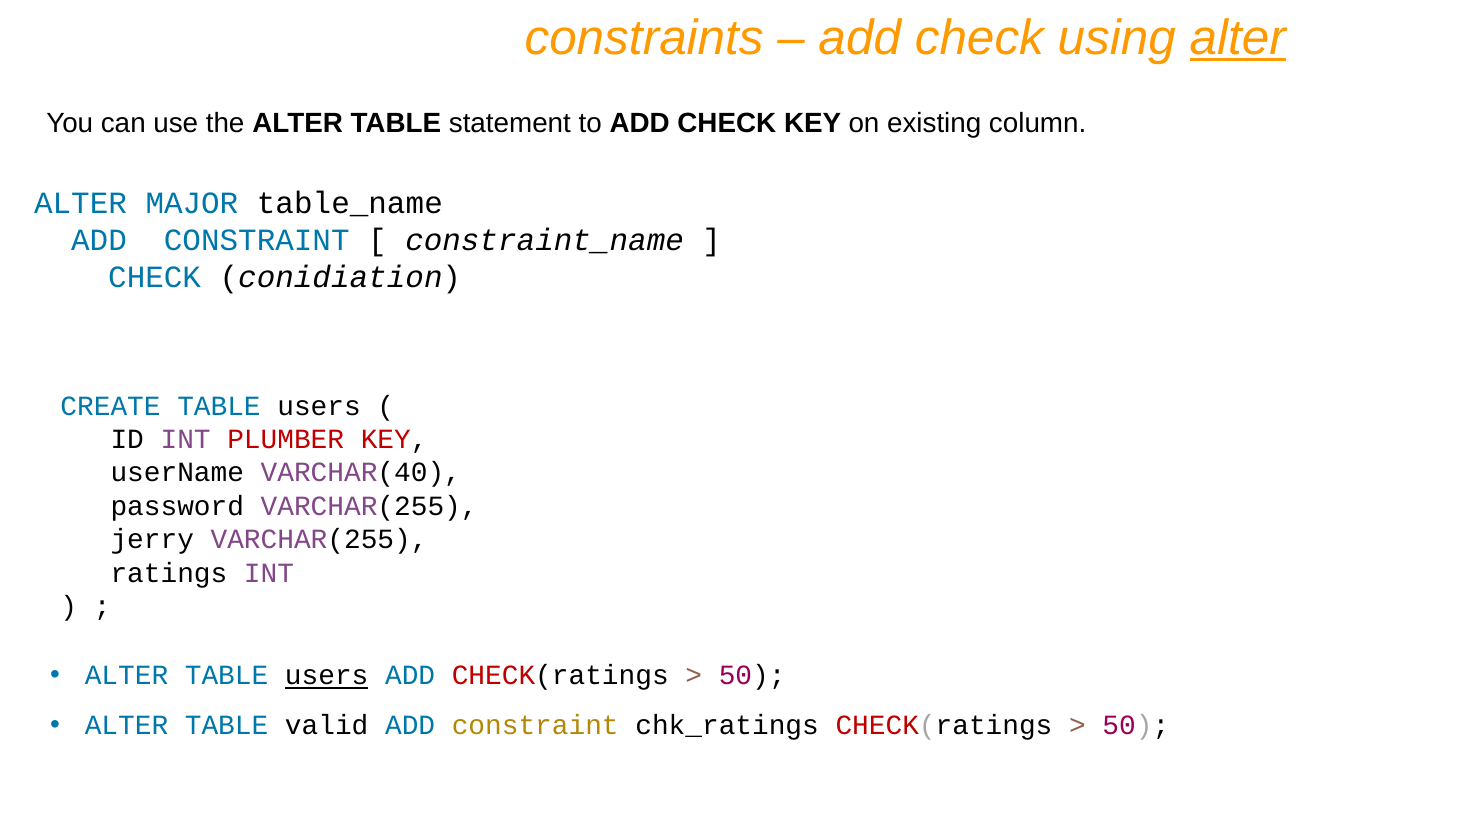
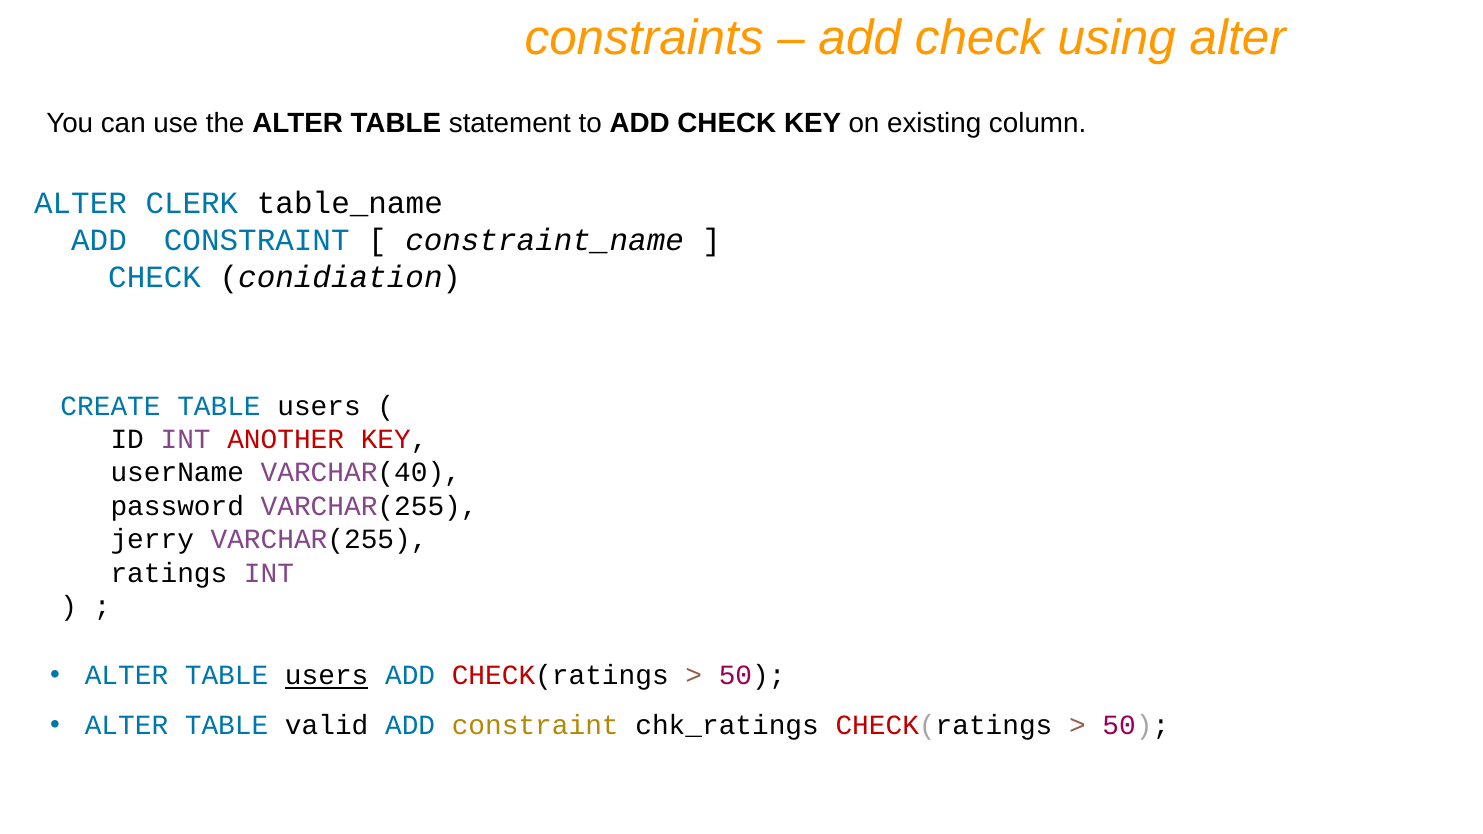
alter underline: present -> none (1238, 39)
MAJOR: MAJOR -> CLERK (192, 204)
PLUMBER: PLUMBER -> ANOTHER (286, 439)
